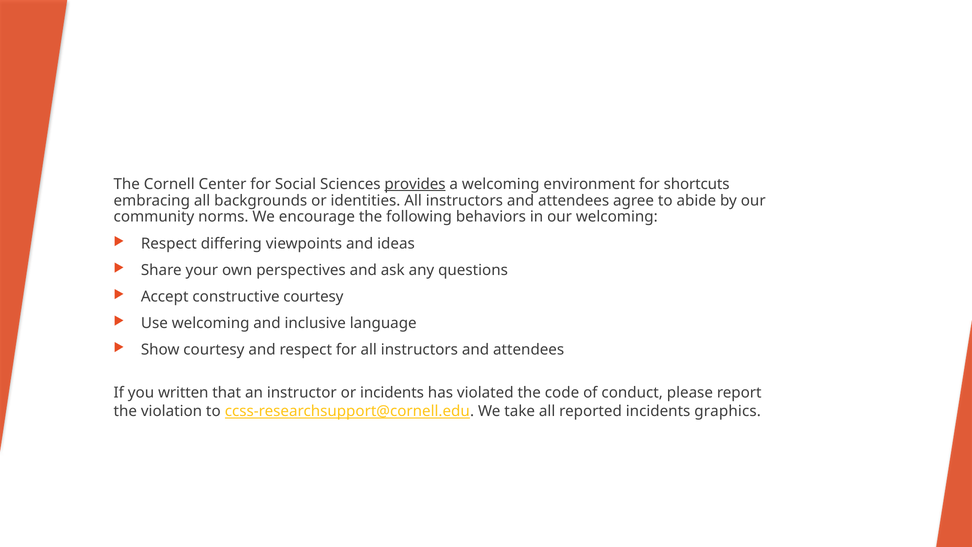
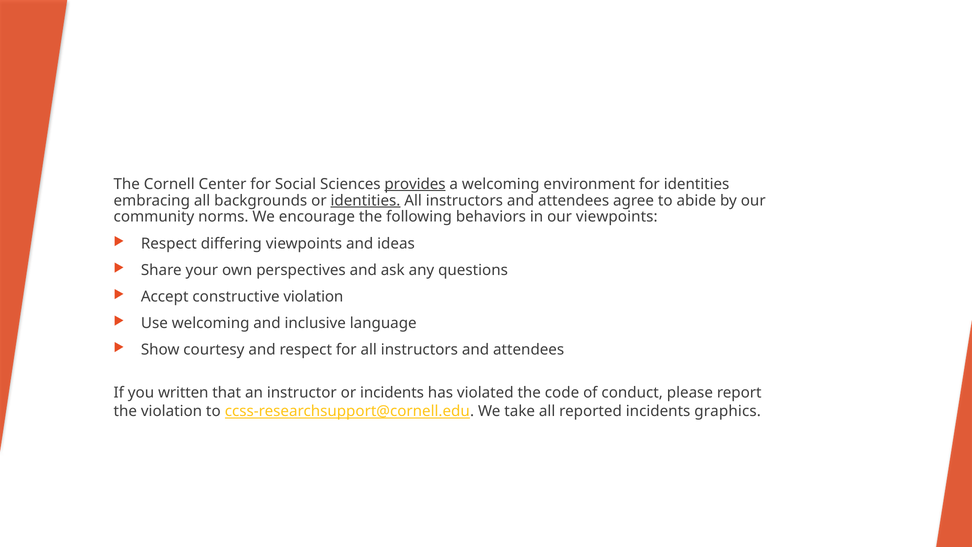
for shortcuts: shortcuts -> identities (697, 184)
identities underline: none -> present (365, 200)
our welcoming: welcoming -> viewpoints (617, 217)
constructive courtesy: courtesy -> violation (313, 296)
